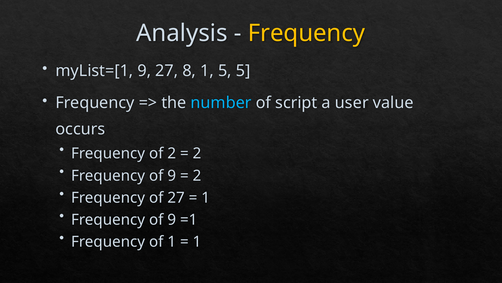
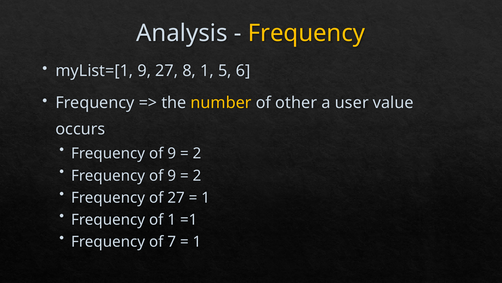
5 5: 5 -> 6 (243, 71)
number colour: light blue -> yellow (221, 103)
script: script -> other (296, 103)
2: 2 -> 9 (172, 153)
9: 9 -> 1 (172, 219)
of 1: 1 -> 7 (172, 241)
